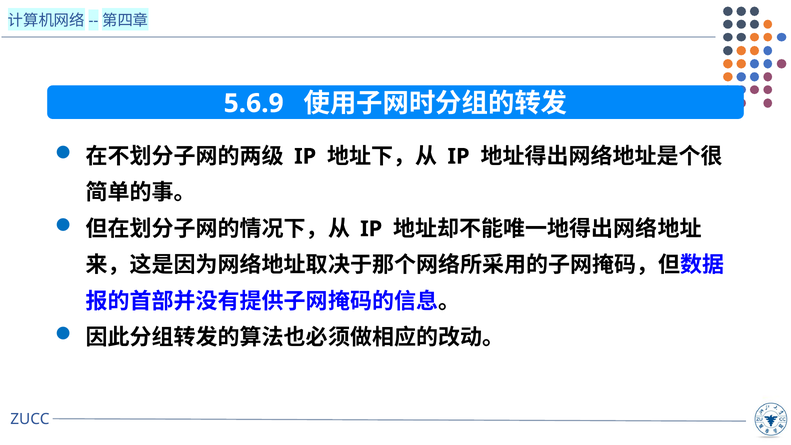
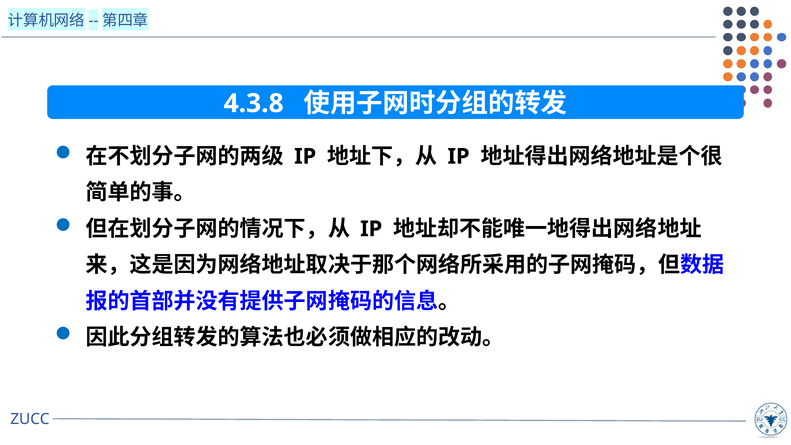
5.6.9: 5.6.9 -> 4.3.8 (254, 103)
